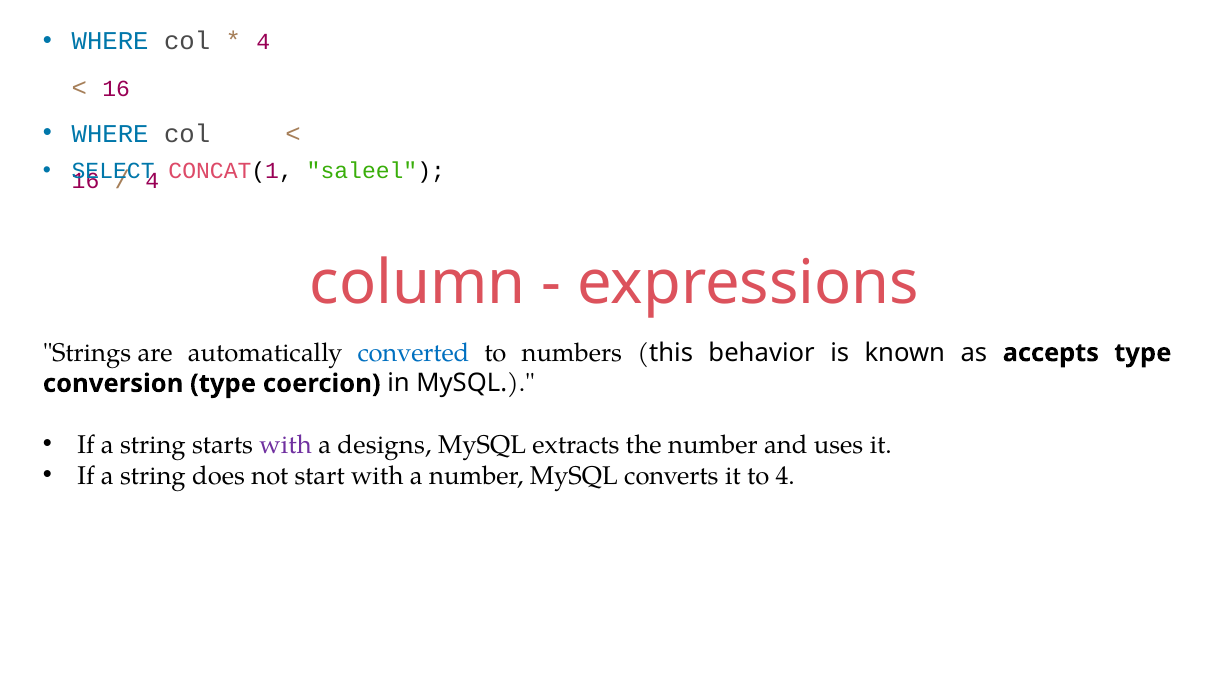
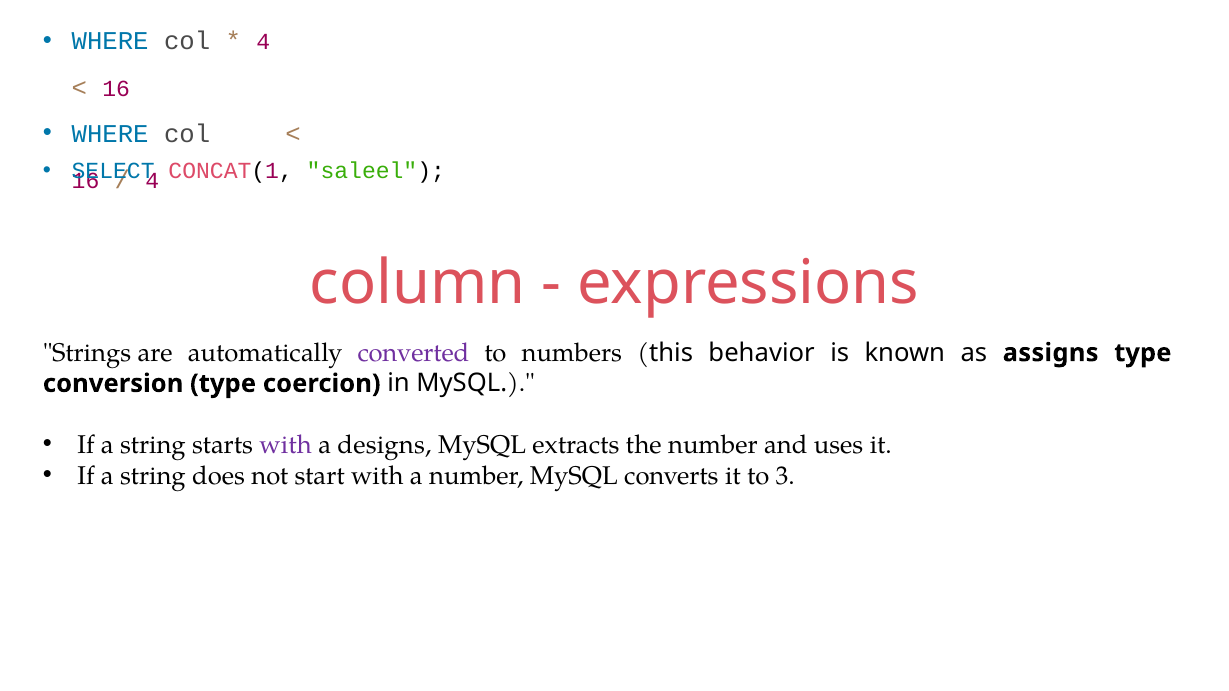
converted colour: blue -> purple (413, 353)
accepts: accepts -> assigns (1051, 353)
to 4: 4 -> 3 (785, 476)
